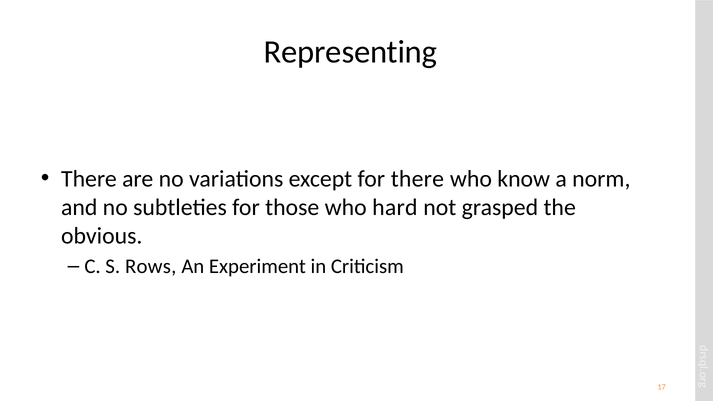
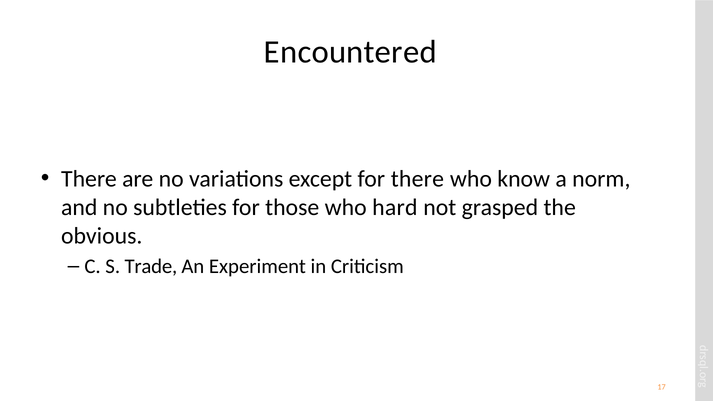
Representing: Representing -> Encountered (350, 52)
Rows: Rows -> Trade (151, 267)
